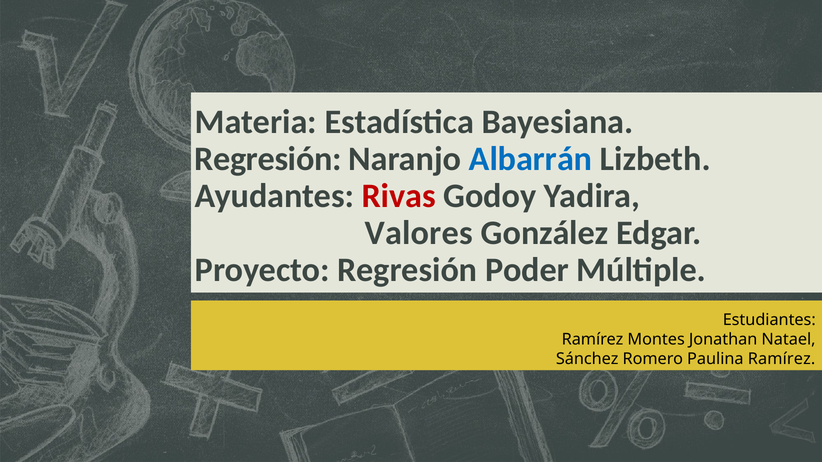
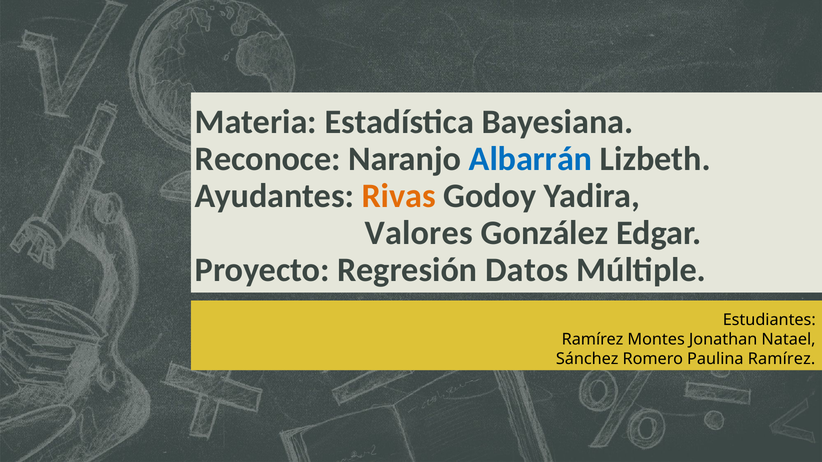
Regresión: Regresión -> Reconoce (268, 159)
Rivas colour: red -> orange (399, 196)
Poder: Poder -> Datos (527, 270)
